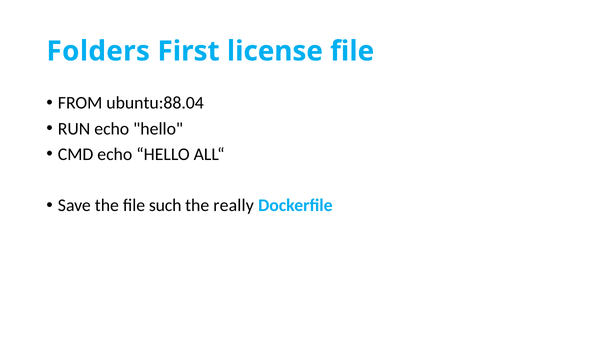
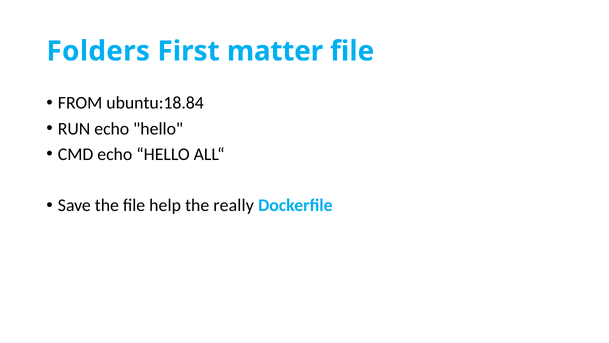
license: license -> matter (275, 51)
ubuntu:88.04: ubuntu:88.04 -> ubuntu:18.84 (155, 103)
such: such -> help (165, 205)
